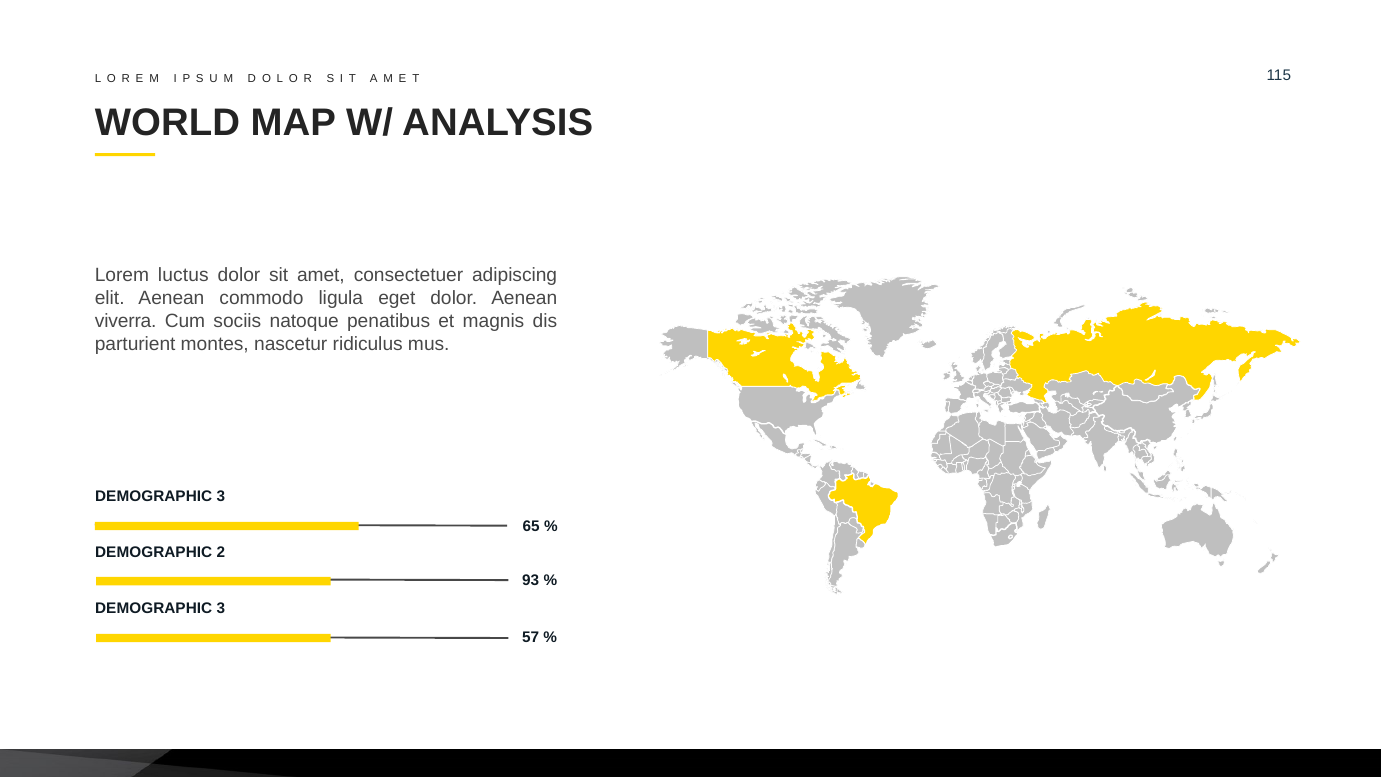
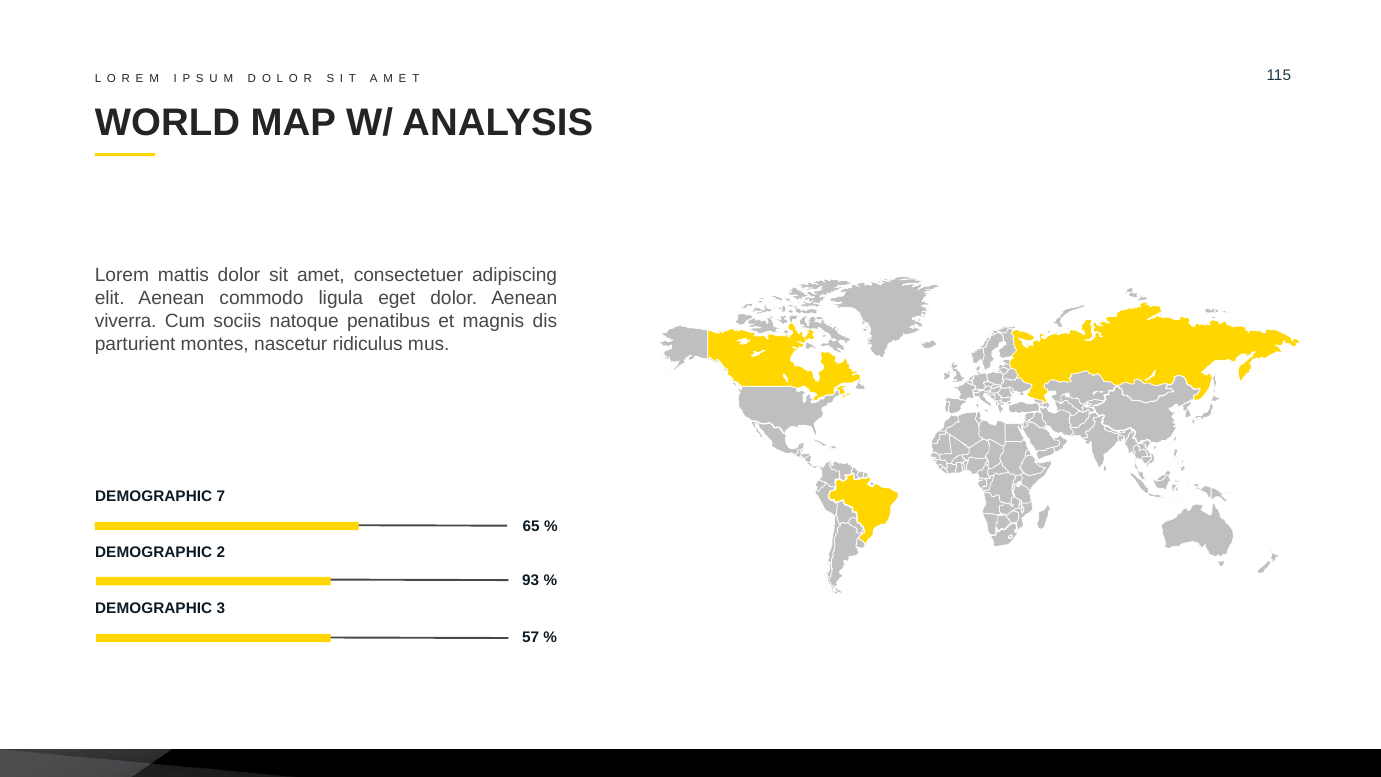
luctus: luctus -> mattis (183, 275)
3: 3 -> 7 (221, 496)
